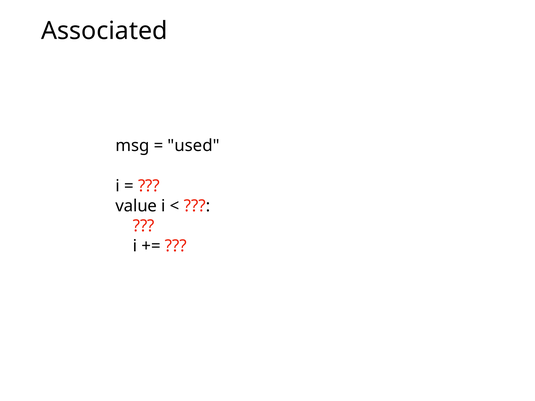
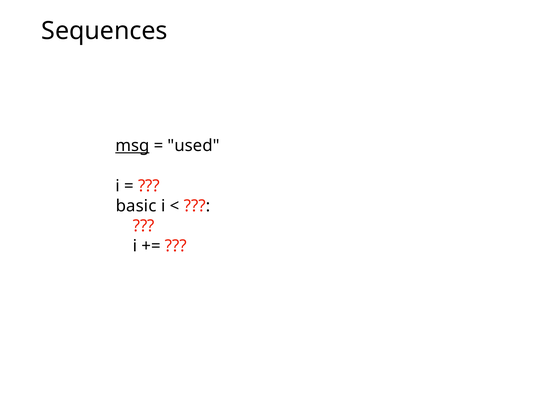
Associated: Associated -> Sequences (104, 31)
msg underline: none -> present (132, 146)
value: value -> basic (136, 206)
